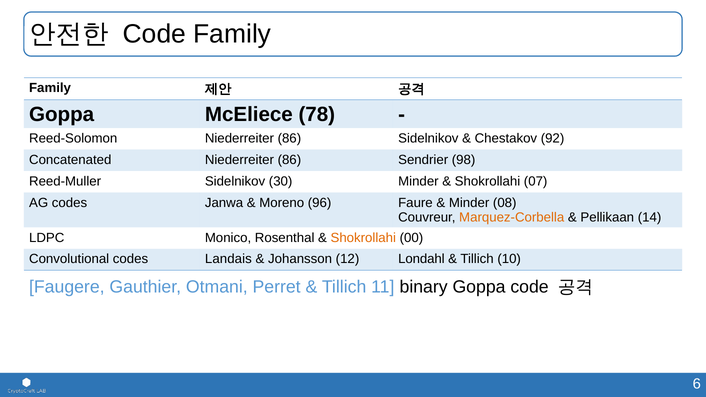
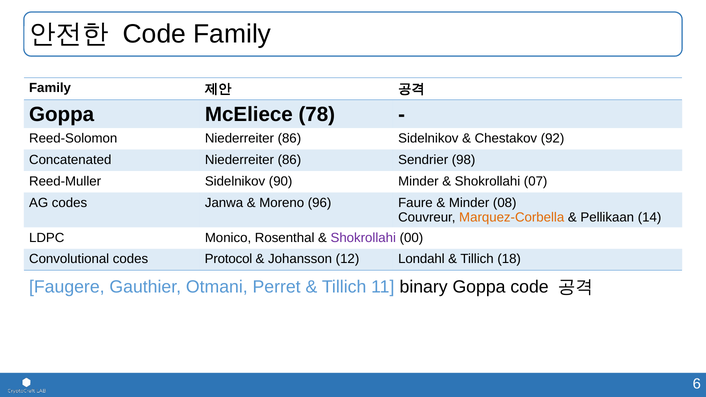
30: 30 -> 90 (281, 181)
Shokrollahi colour: orange -> purple (363, 238)
Landais: Landais -> Protocol (229, 259)
10: 10 -> 18 (509, 259)
